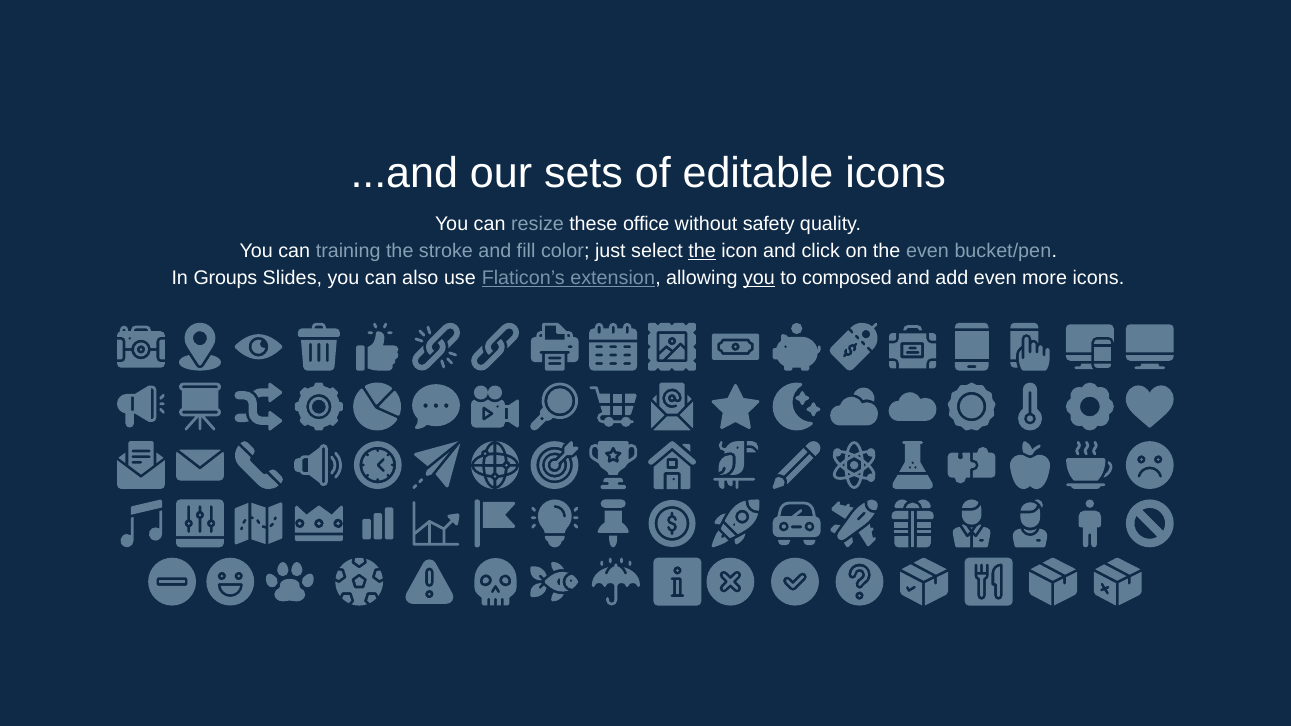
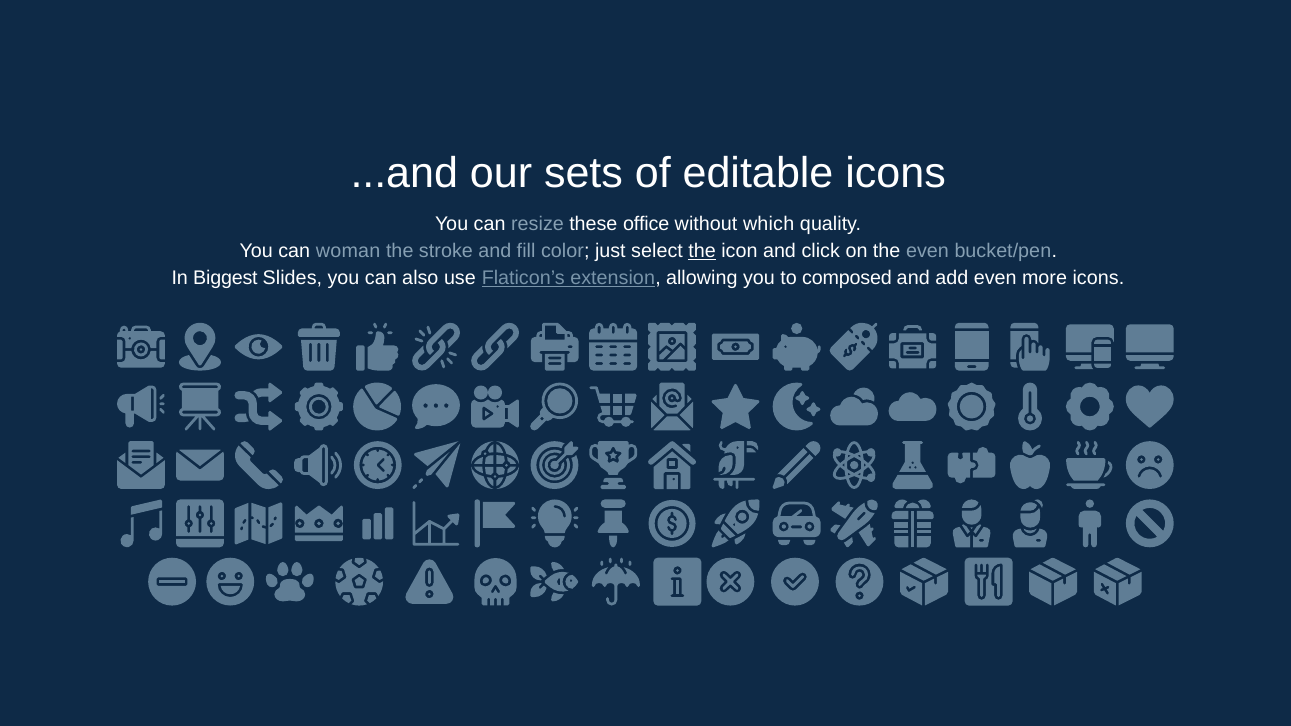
safety: safety -> which (769, 224)
training: training -> woman (348, 251)
Groups: Groups -> Biggest (225, 278)
you underline: present -> none (759, 278)
